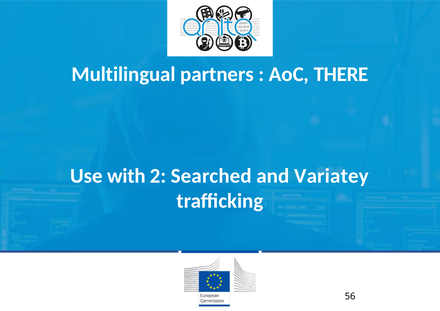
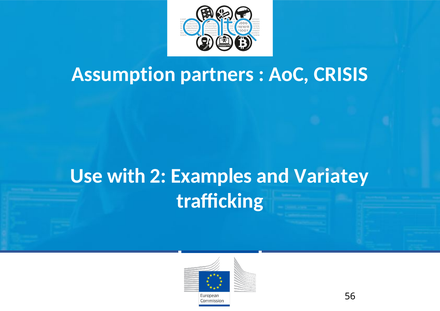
Multilingual: Multilingual -> Assumption (124, 74)
THERE: THERE -> CRISIS (341, 74)
Searched: Searched -> Examples (211, 176)
